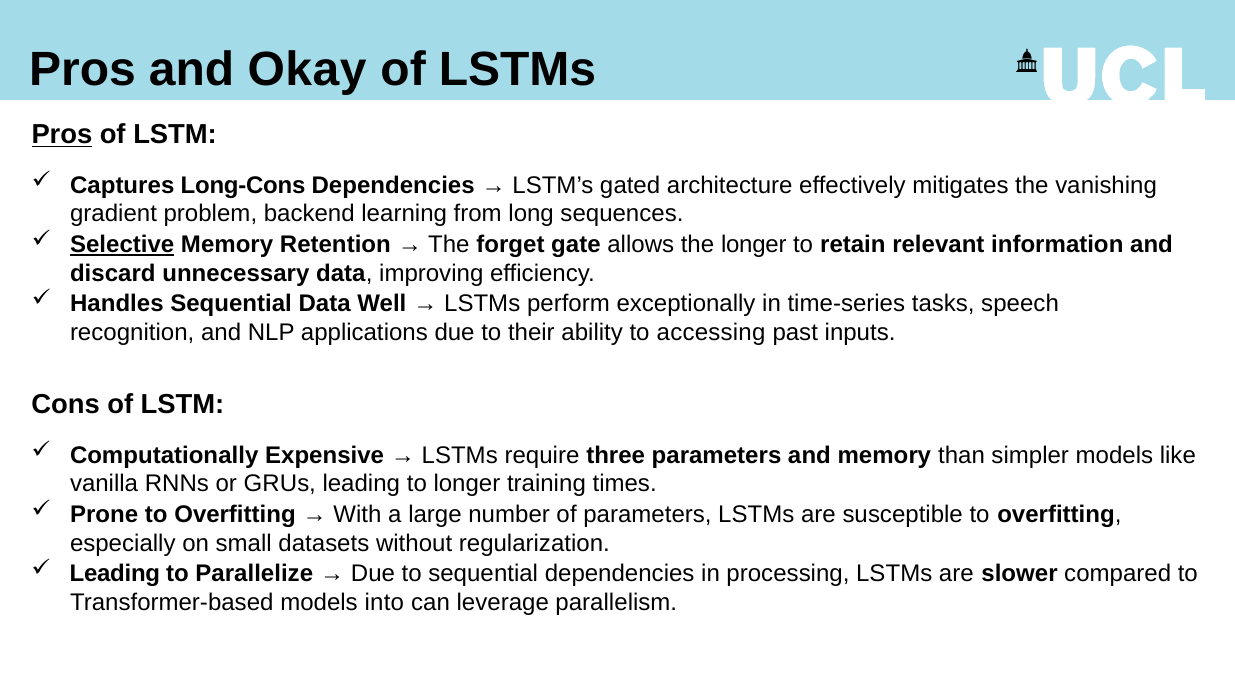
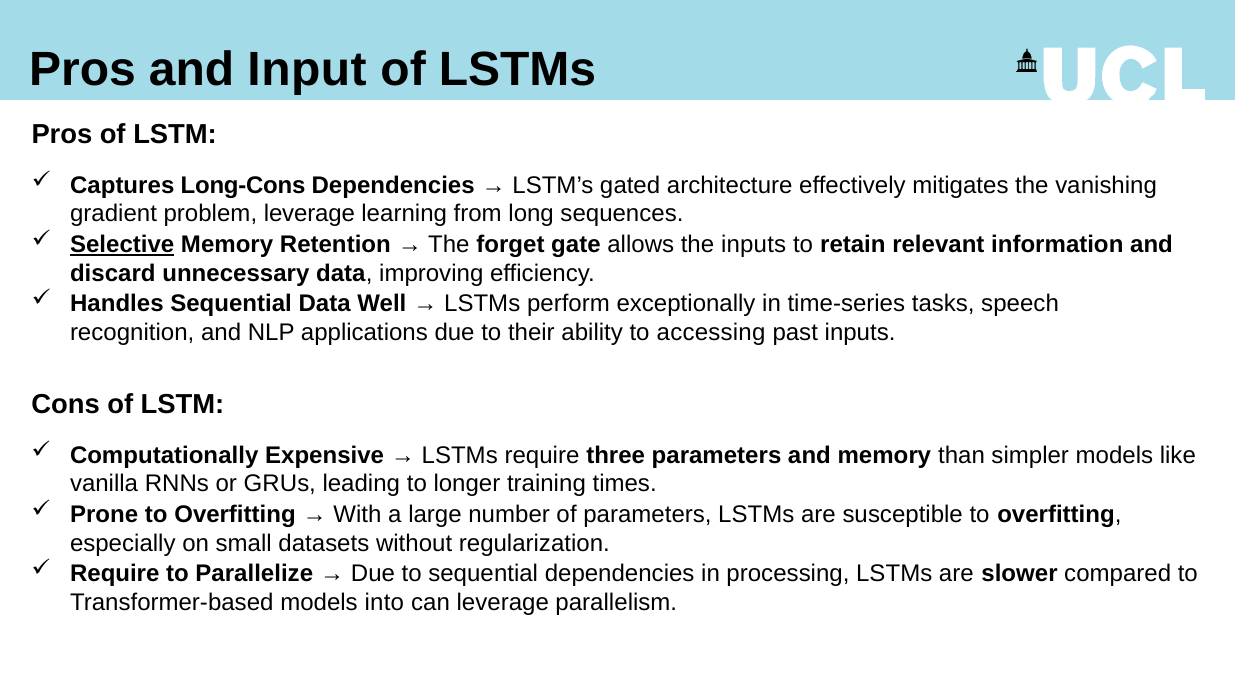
Okay: Okay -> Input (307, 70)
Pros underline: present -> none (62, 135)
problem backend: backend -> leverage (309, 214)
the longer: longer -> inputs (754, 244)
Leading: Leading -> Require (115, 574)
